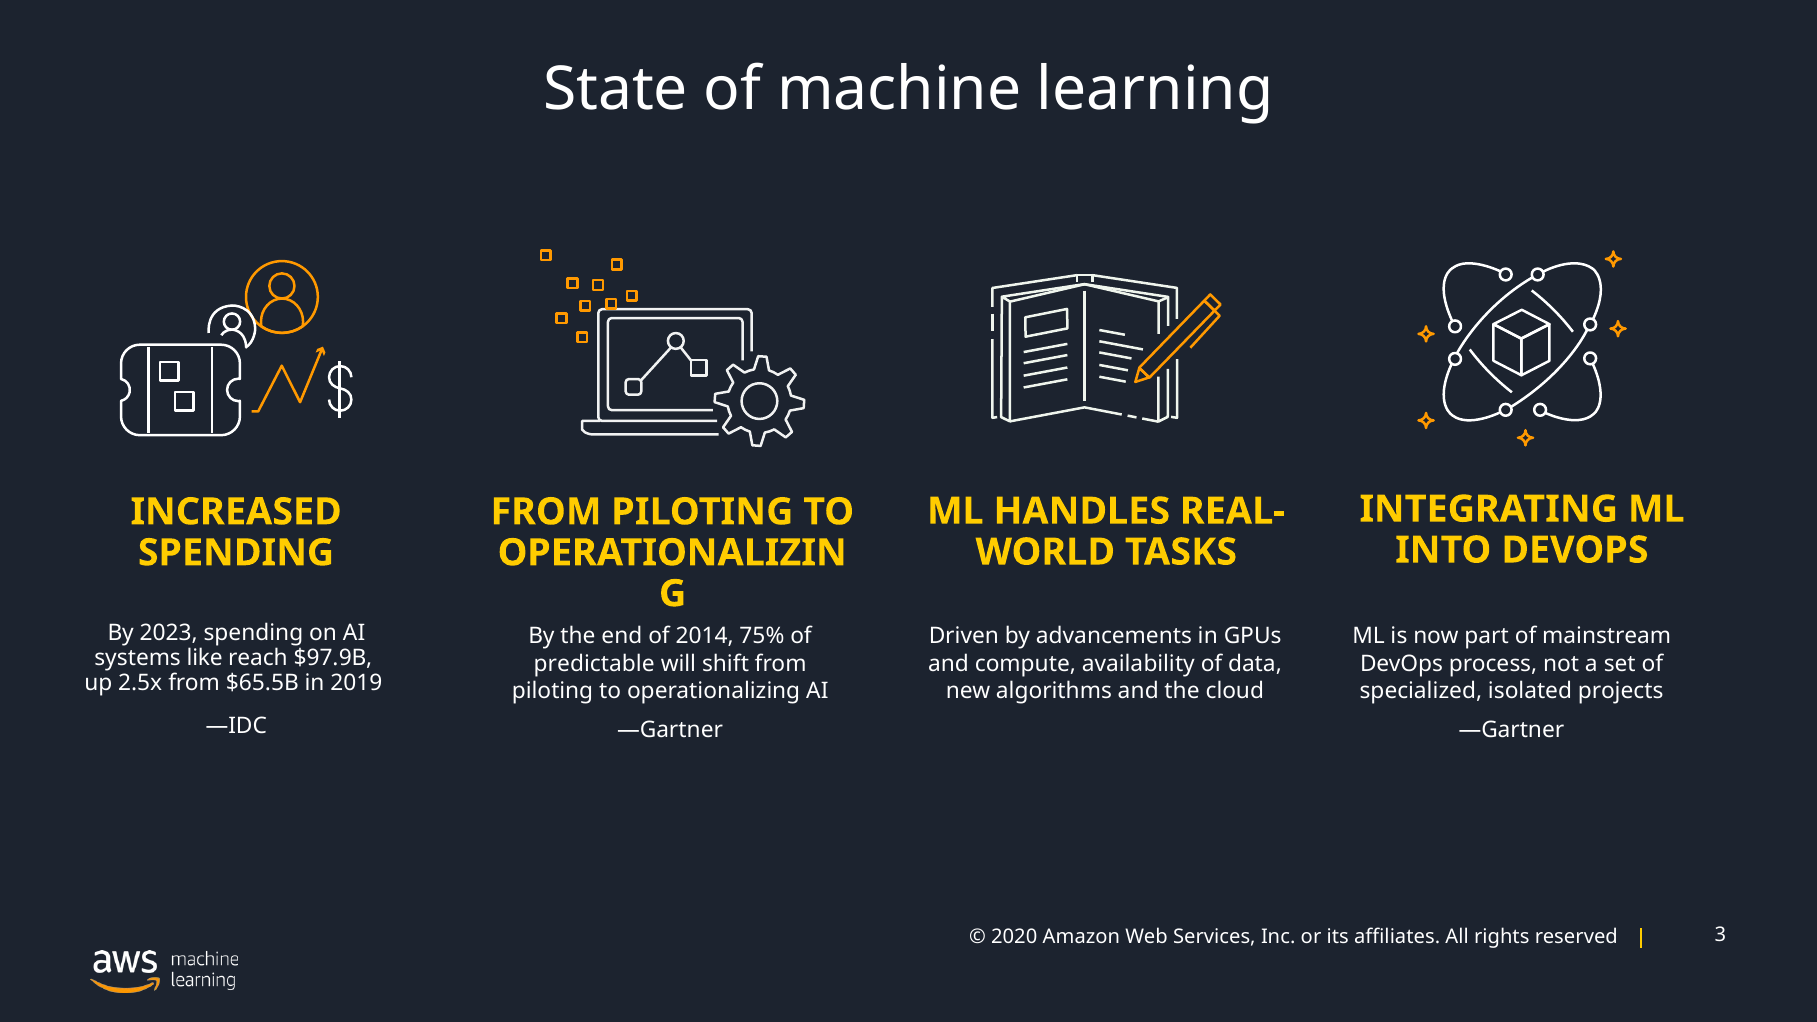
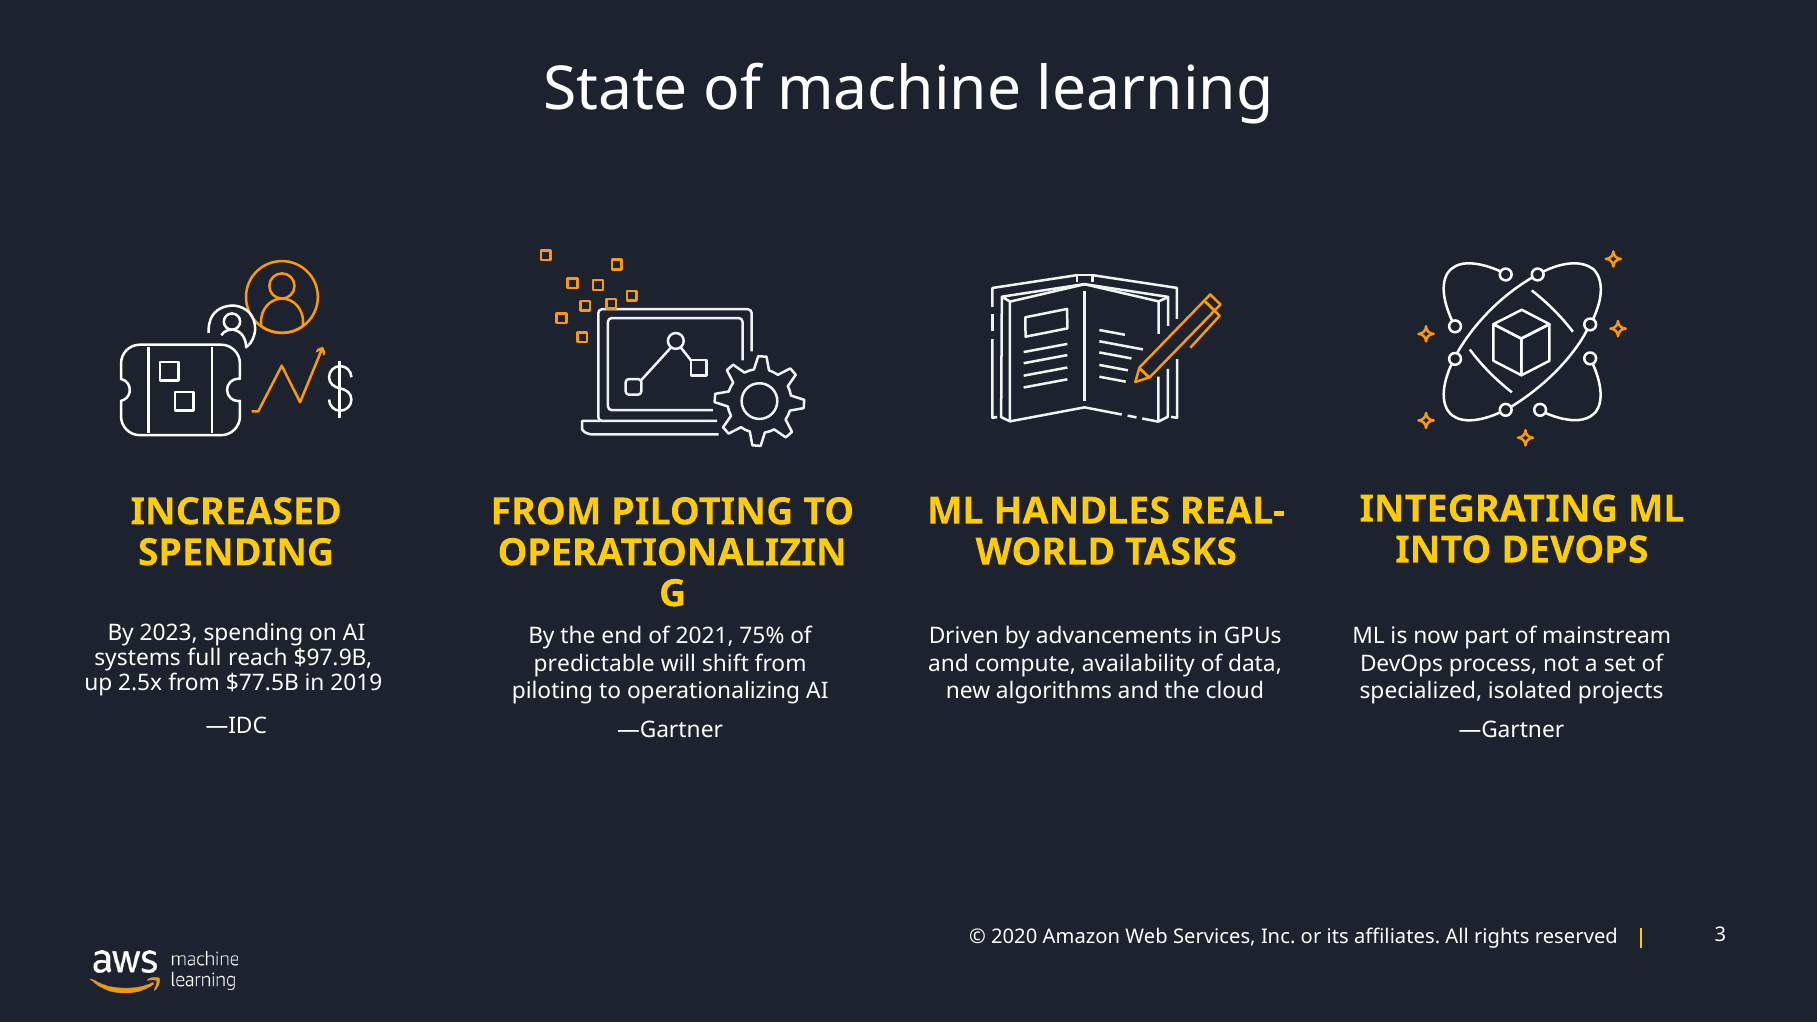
2014: 2014 -> 2021 (705, 637)
like: like -> full (204, 658)
$65.5B: $65.5B -> $77.5B (262, 683)
